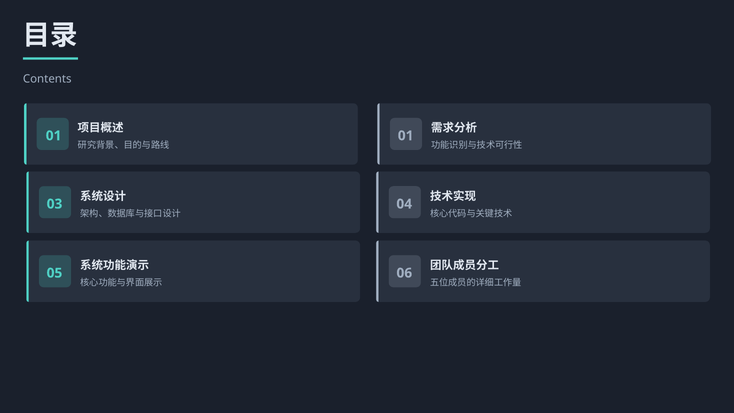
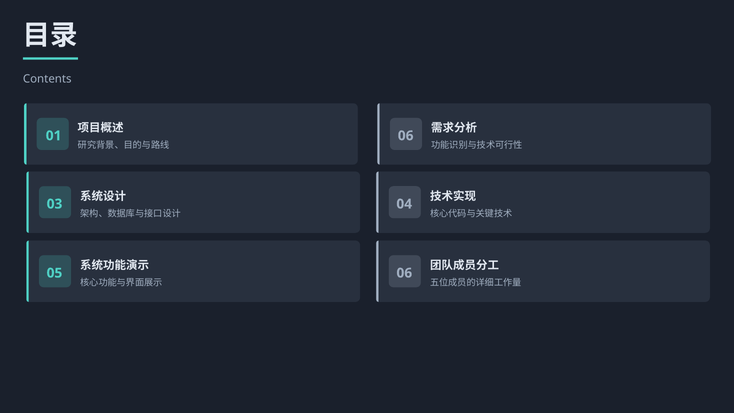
01: 01 -> 06 (406, 136)
